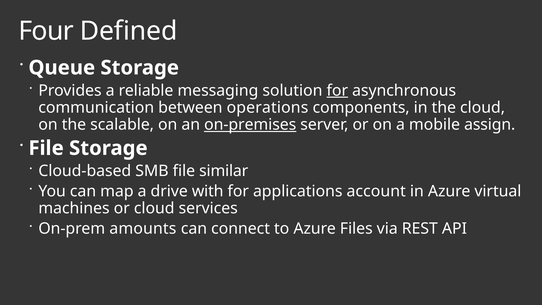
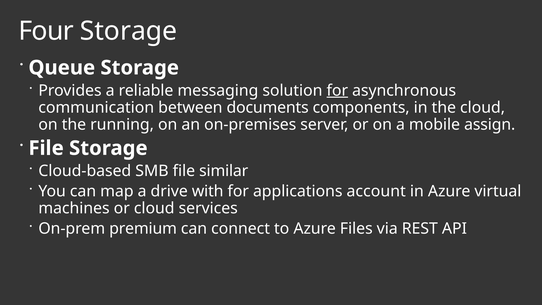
Four Defined: Defined -> Storage (129, 31)
operations: operations -> documents (268, 108)
scalable: scalable -> running (122, 125)
on-premises underline: present -> none (250, 125)
amounts: amounts -> premium (143, 228)
